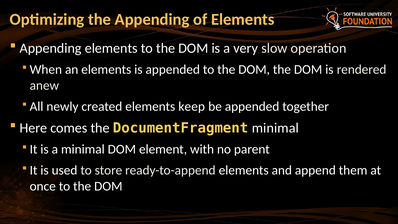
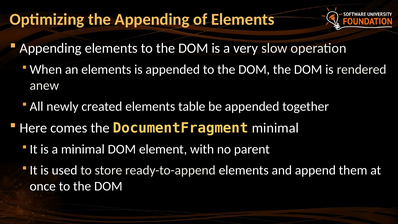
keep: keep -> table (192, 106)
